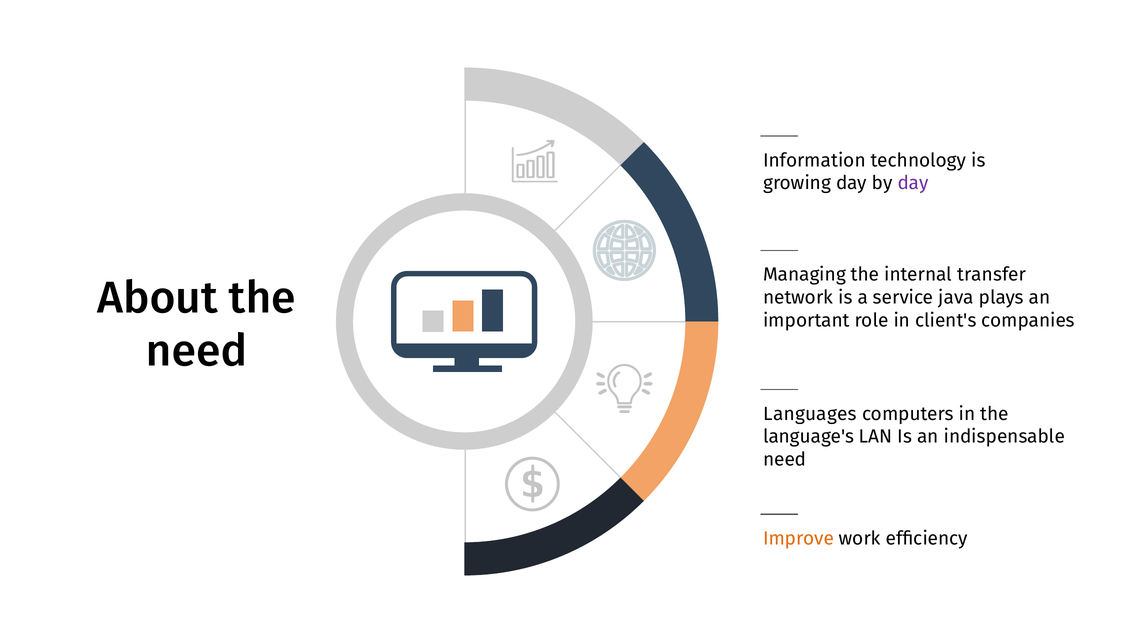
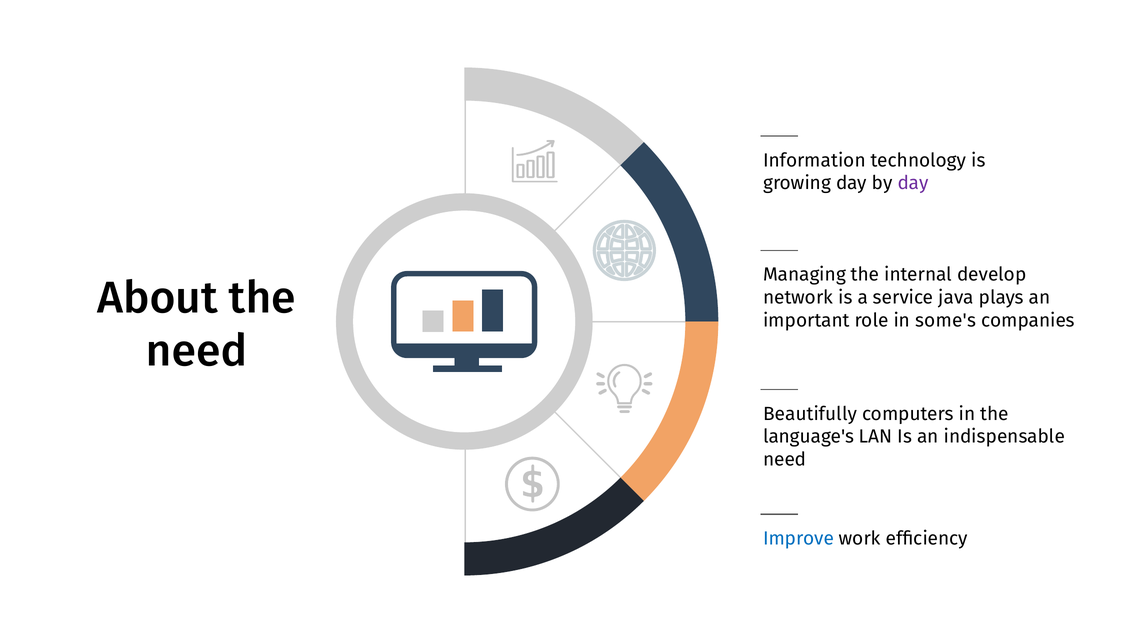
transfer: transfer -> develop (992, 275)
client's: client's -> some's (946, 321)
Languages: Languages -> Beautifully (810, 414)
Improve colour: orange -> blue (799, 539)
